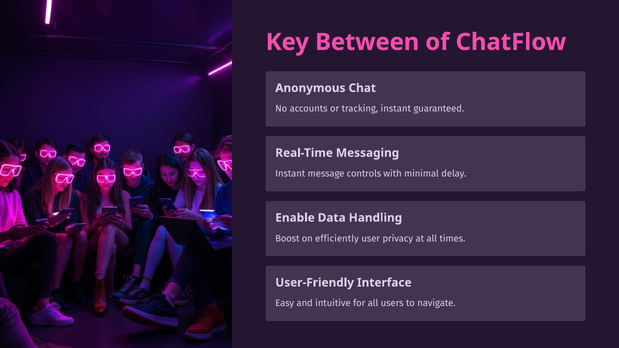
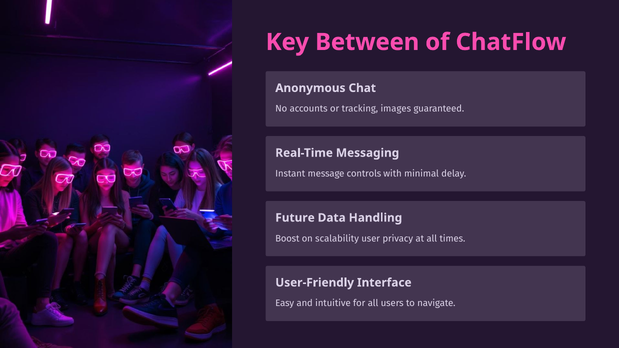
tracking instant: instant -> images (396, 109)
Enable: Enable -> Future (295, 218)
efficiently: efficiently -> scalability (337, 239)
